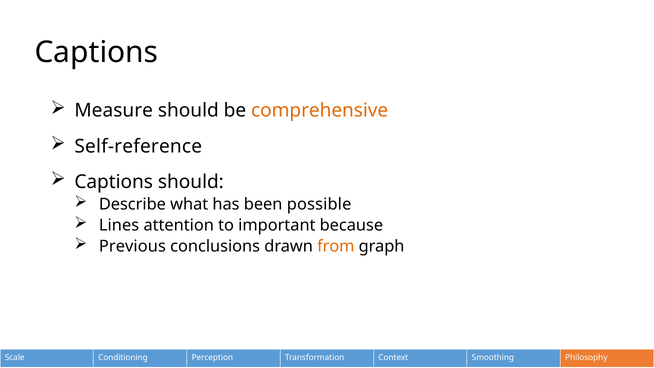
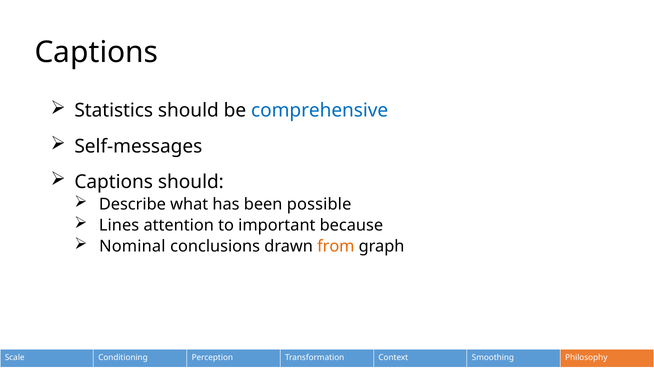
Measure: Measure -> Statistics (114, 111)
comprehensive colour: orange -> blue (320, 111)
Self-reference: Self-reference -> Self-messages (138, 146)
Previous: Previous -> Nominal (132, 246)
